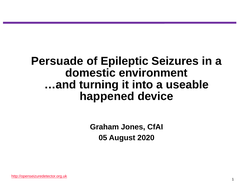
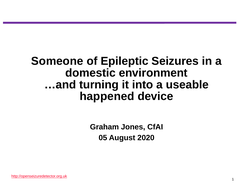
Persuade: Persuade -> Someone (57, 61)
